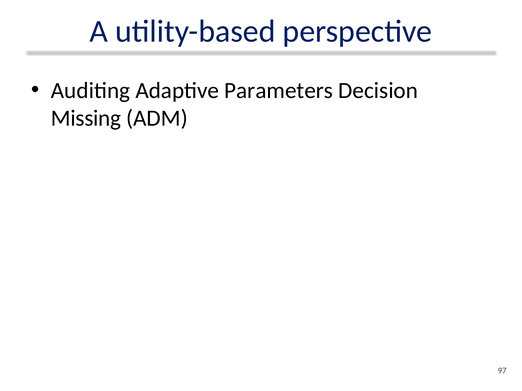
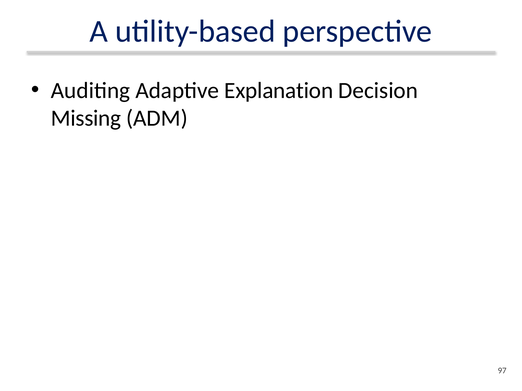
Parameters: Parameters -> Explanation (279, 91)
